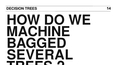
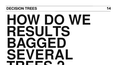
MACHINE: MACHINE -> RESULTS (38, 32)
